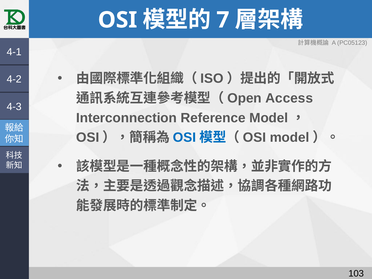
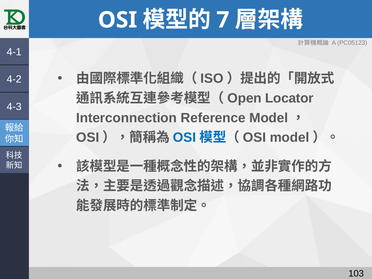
Access: Access -> Locator (289, 98)
